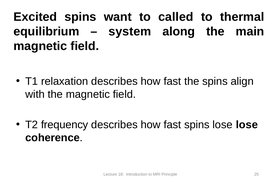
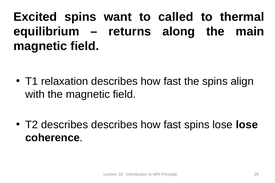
system: system -> returns (130, 31)
T2 frequency: frequency -> describes (65, 125)
